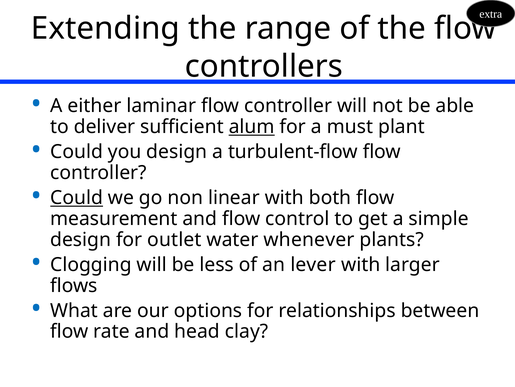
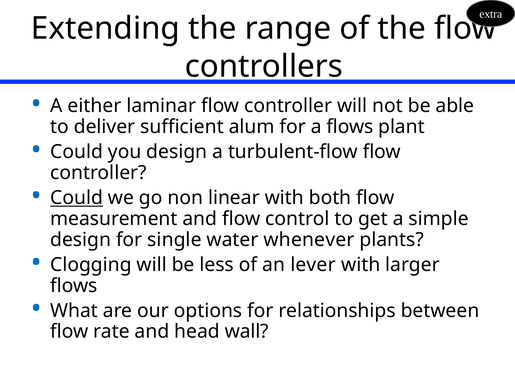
alum underline: present -> none (252, 127)
a must: must -> flows (350, 127)
outlet: outlet -> single (174, 239)
clay: clay -> wall (247, 331)
